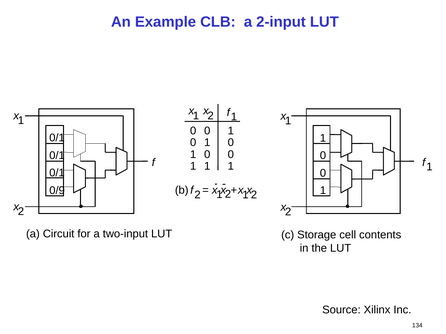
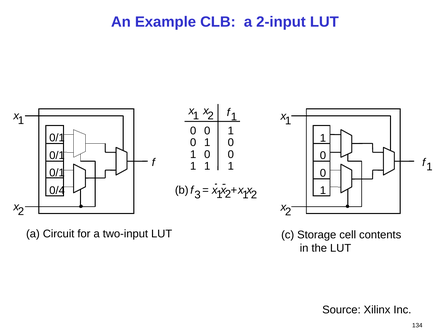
f 2: 2 -> 3 (198, 195)
0/9: 0/9 -> 0/4 (57, 191)
